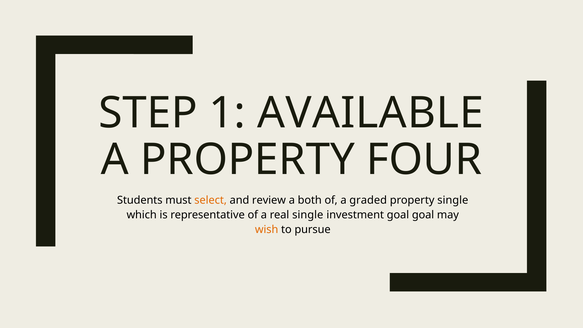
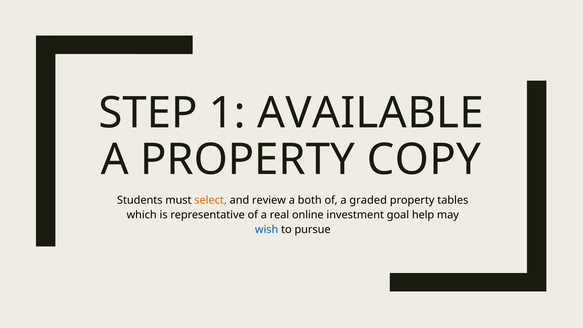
FOUR: FOUR -> COPY (424, 160)
property single: single -> tables (453, 200)
real single: single -> online (308, 215)
goal goal: goal -> help (423, 215)
wish colour: orange -> blue (267, 230)
